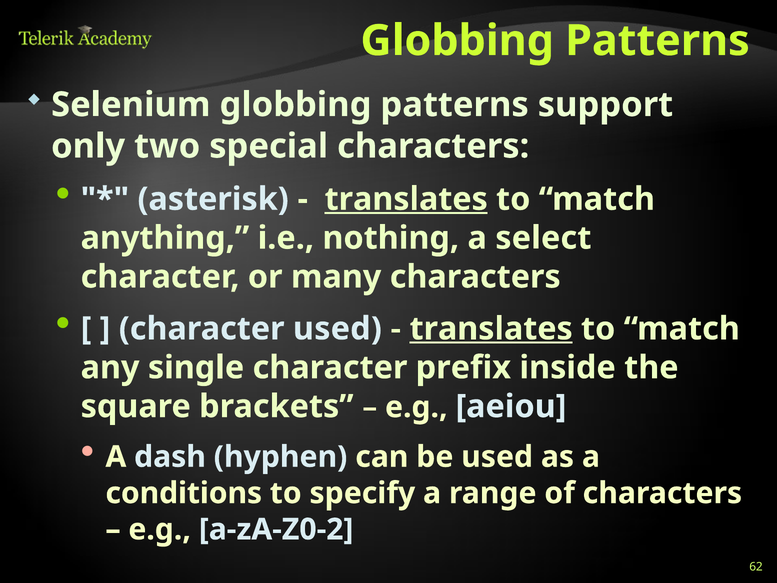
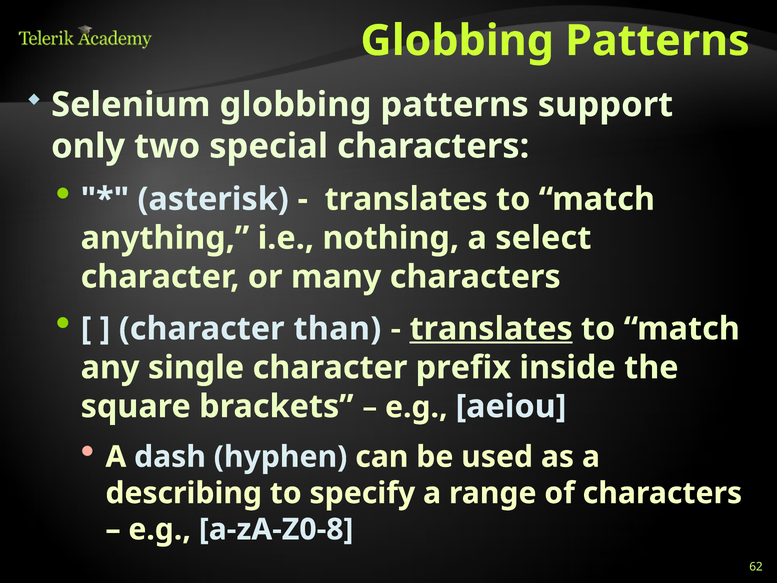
translates underline: present -> none (406, 199)
character used: used -> than (337, 329)
conditions: conditions -> describing (184, 493)
a-zA-Z0-2: a-zA-Z0-2 -> a-zA-Z0-8 (276, 529)
